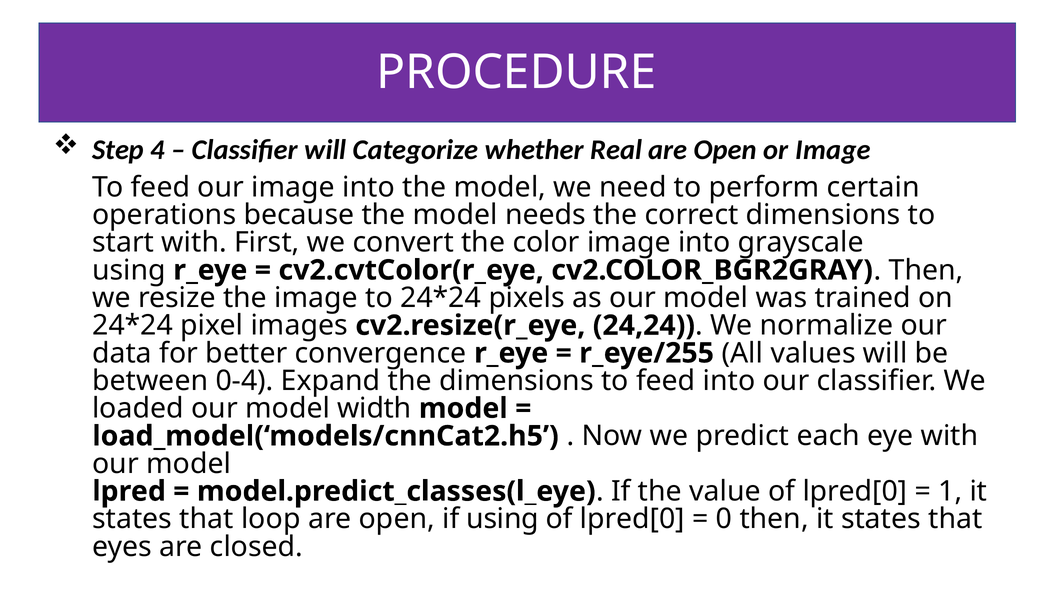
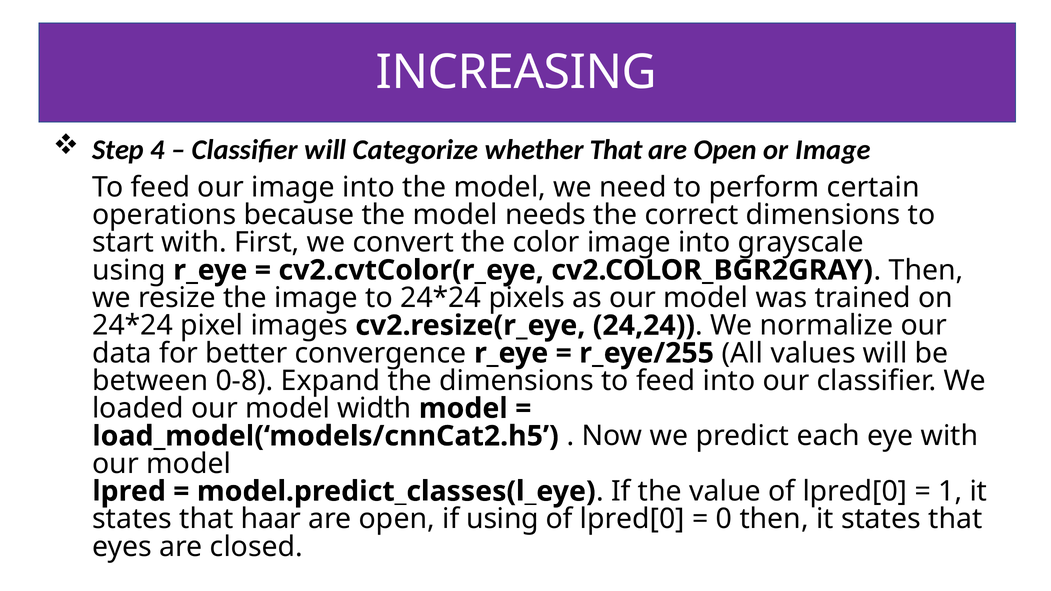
PROCEDURE: PROCEDURE -> INCREASING (516, 72)
whether Real: Real -> That (616, 150)
0-4: 0-4 -> 0-8 (245, 381)
loop: loop -> haar (271, 519)
